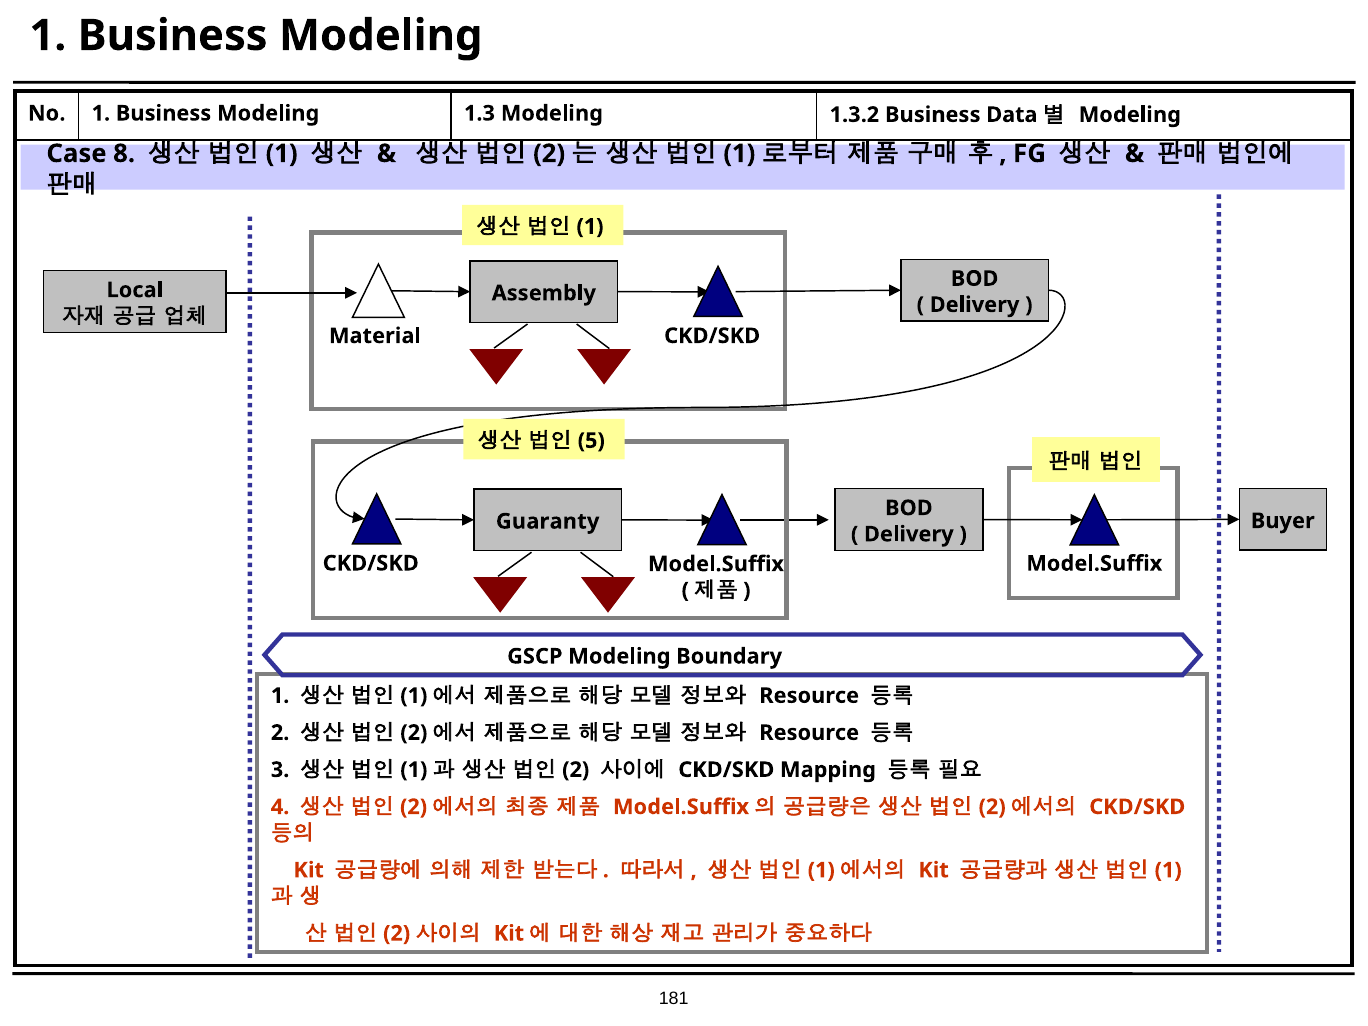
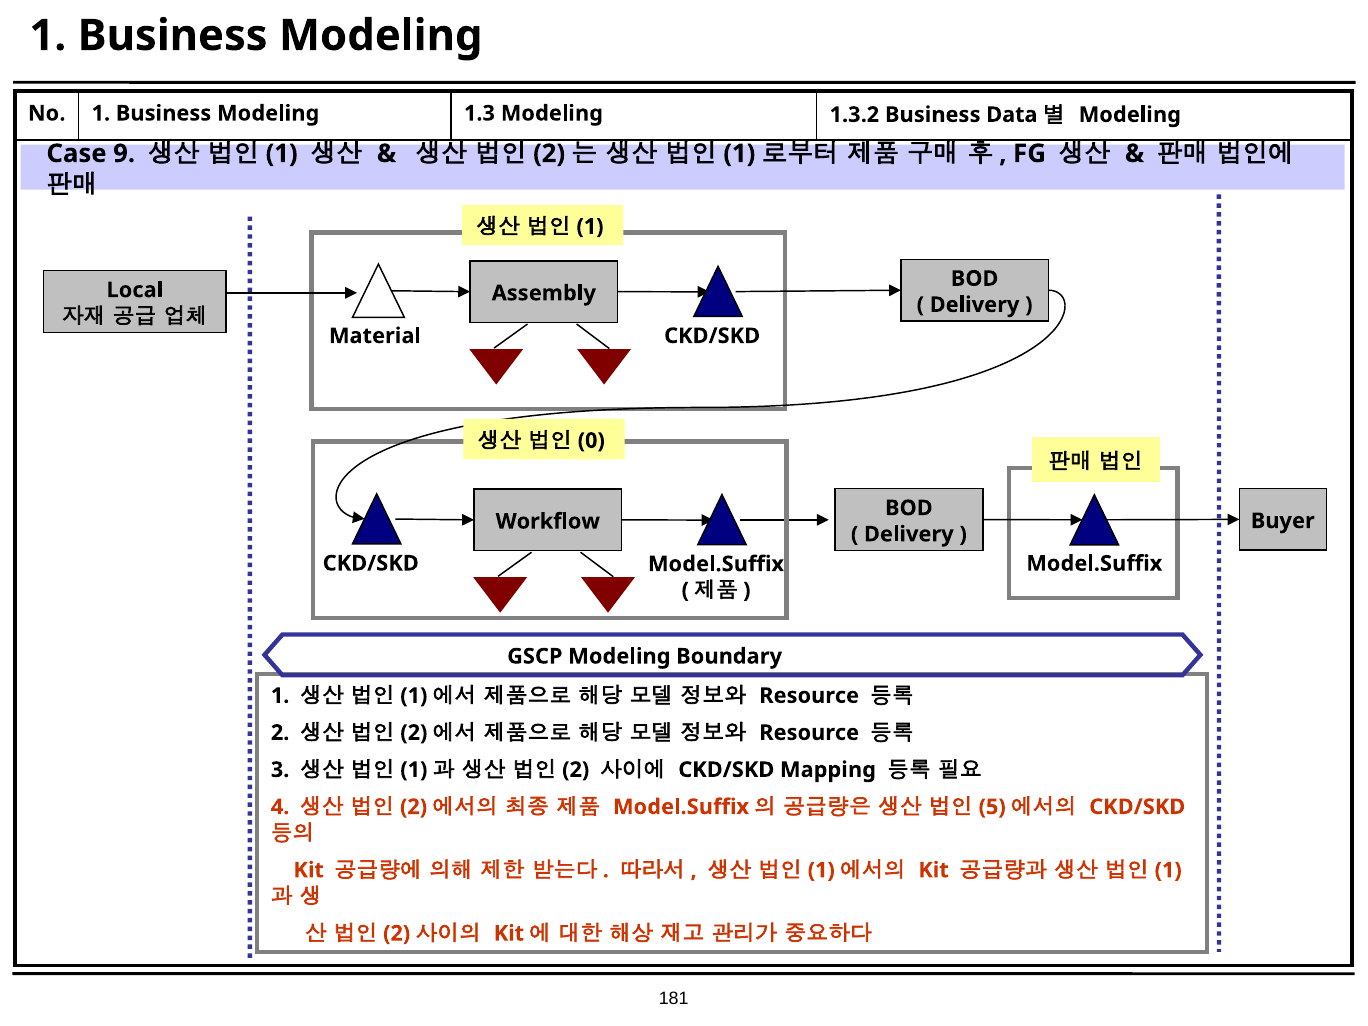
8: 8 -> 9 (124, 154)
5: 5 -> 0 (591, 441)
Guaranty: Guaranty -> Workflow (548, 522)
2: 2 -> 5 (992, 807)
